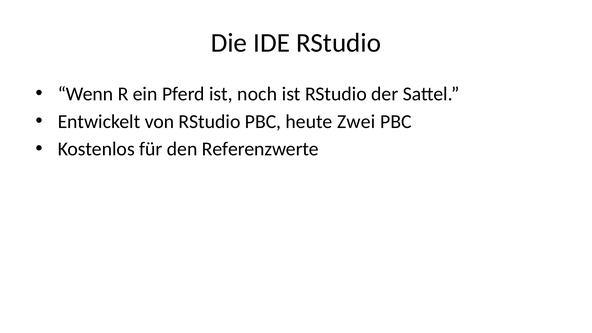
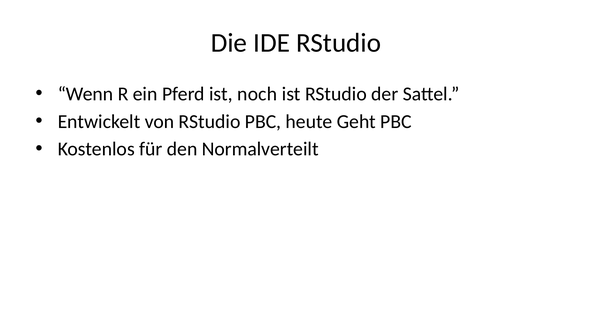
Zwei: Zwei -> Geht (356, 122)
Referenzwerte: Referenzwerte -> Normalverteilt (260, 149)
